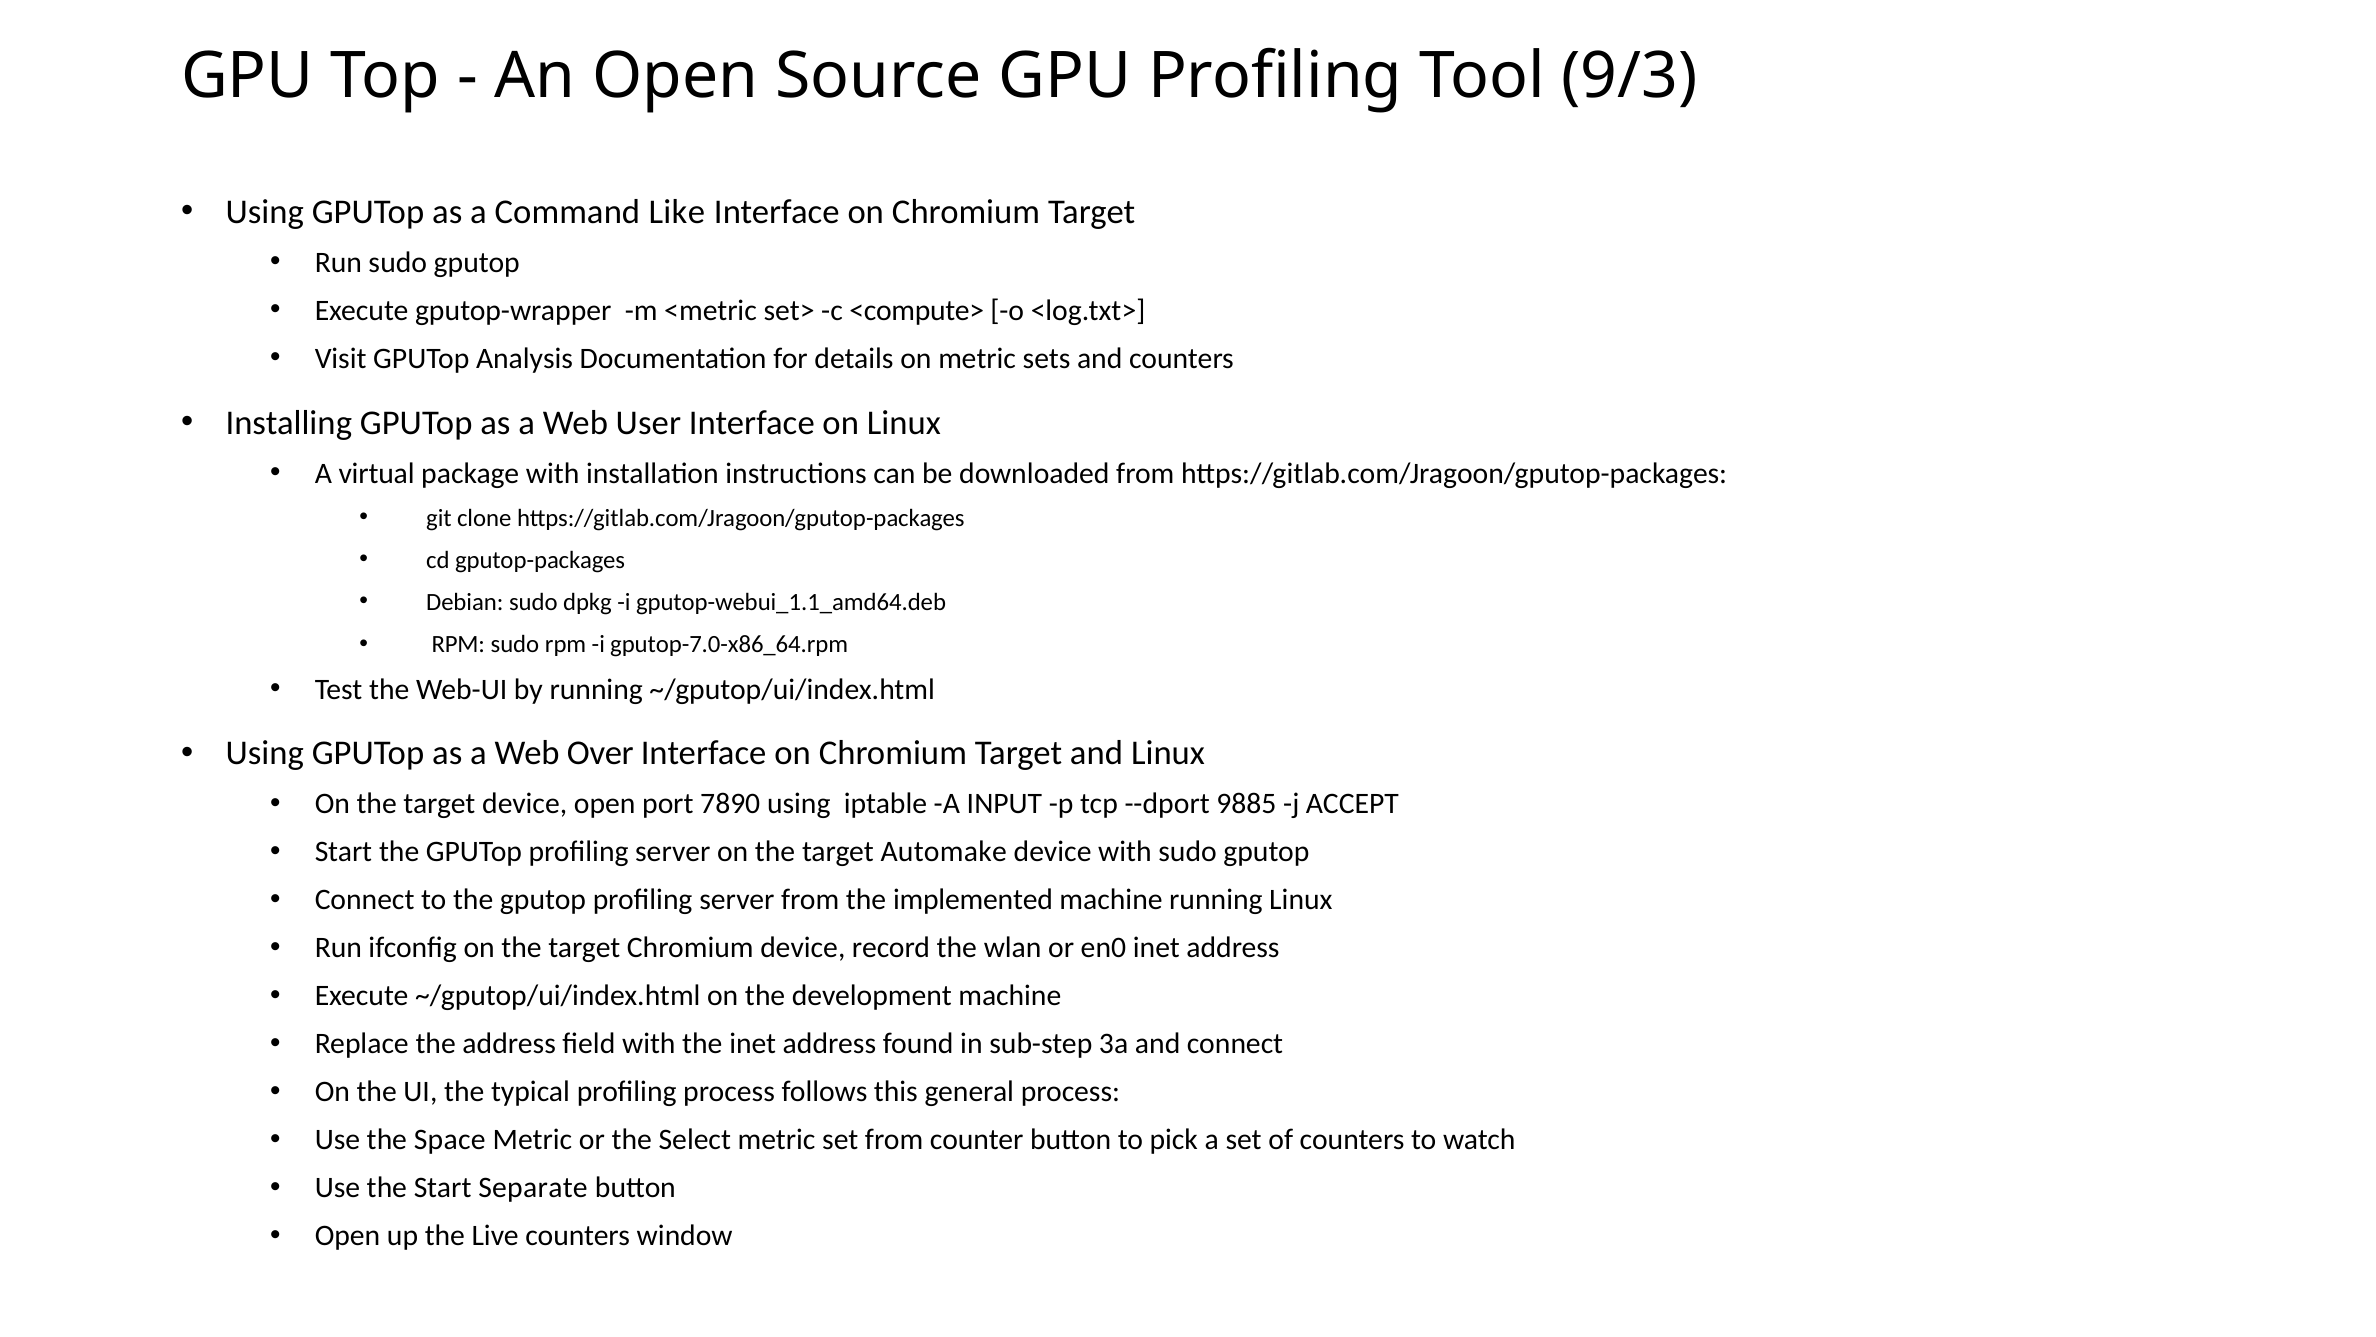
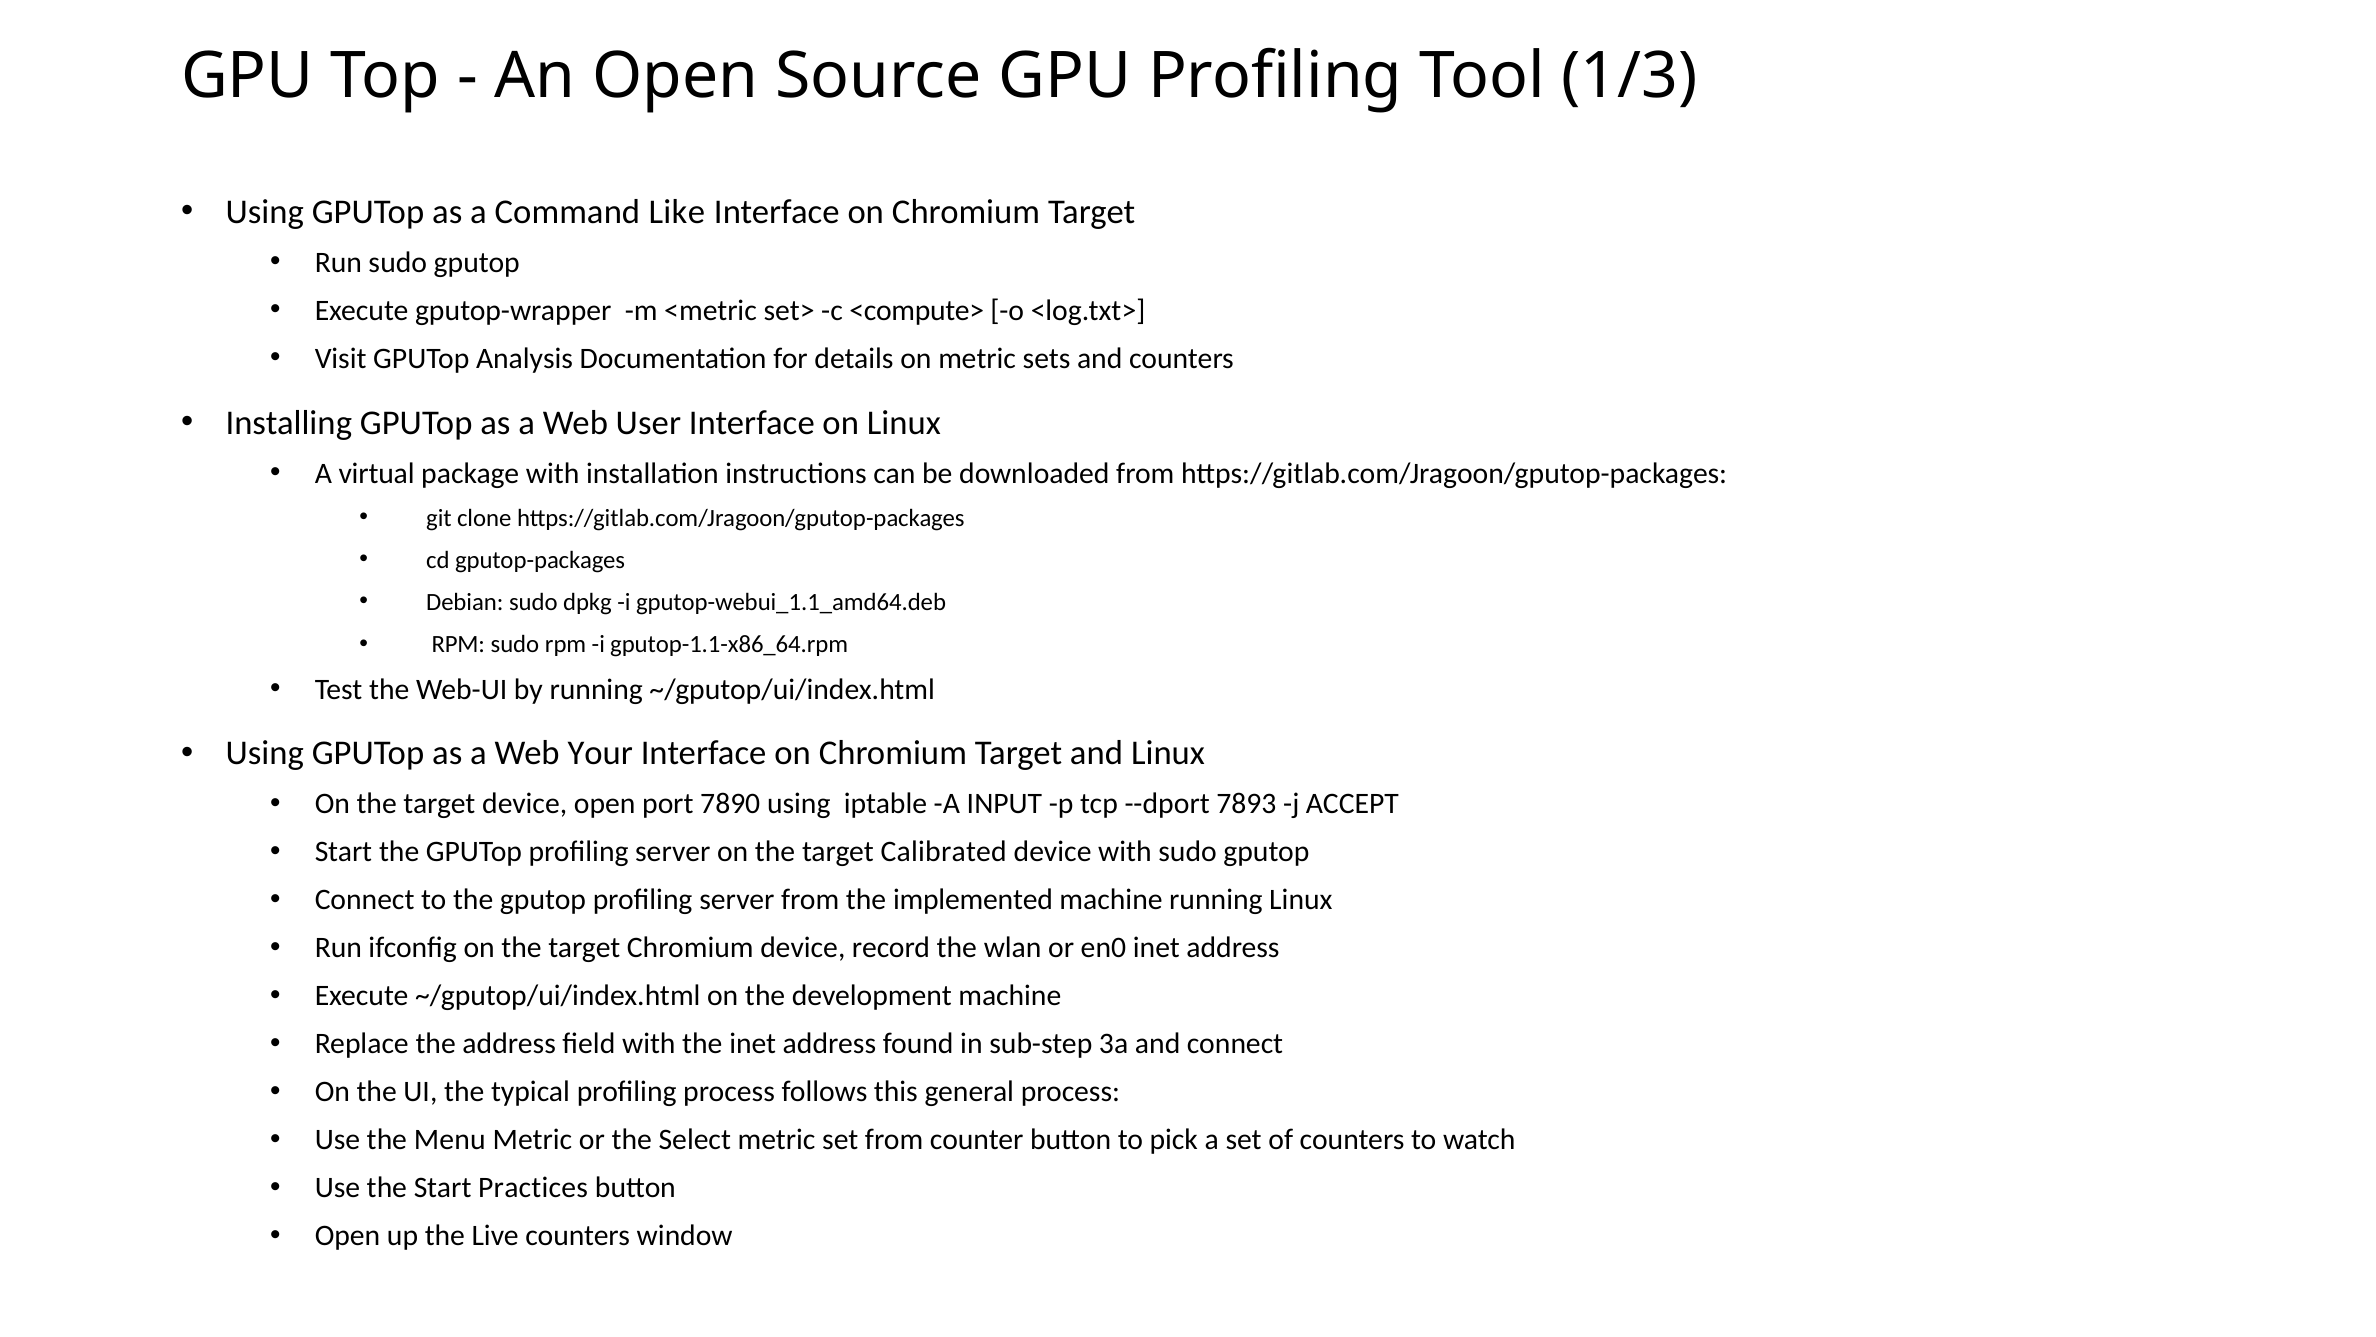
9/3: 9/3 -> 1/3 (1630, 76)
gputop-7.0-x86_64.rpm: gputop-7.0-x86_64.rpm -> gputop-1.1-x86_64.rpm (729, 644)
Over: Over -> Your (600, 753)
9885: 9885 -> 7893 (1246, 804)
Automake: Automake -> Calibrated (944, 852)
Space: Space -> Menu (450, 1140)
Separate: Separate -> Practices (533, 1188)
